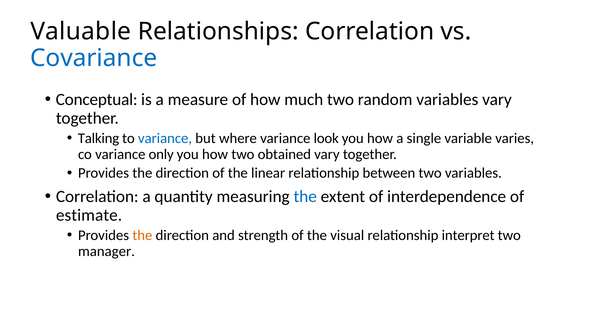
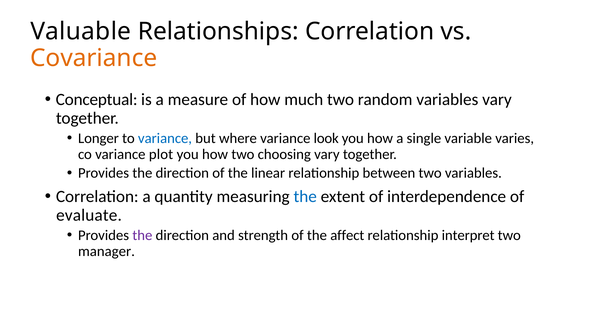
Covariance colour: blue -> orange (94, 58)
Talking: Talking -> Longer (98, 138)
only: only -> plot (161, 154)
obtained: obtained -> choosing (284, 154)
estimate: estimate -> evaluate (89, 215)
the colour: orange -> purple (142, 236)
visual: visual -> affect (347, 236)
